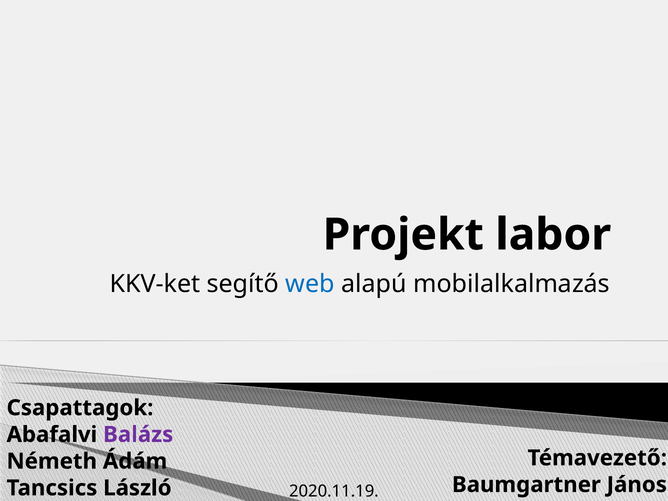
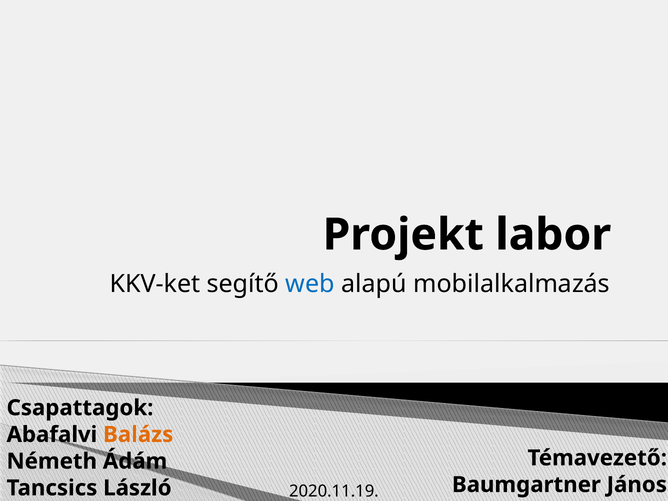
Balázs colour: purple -> orange (138, 435)
